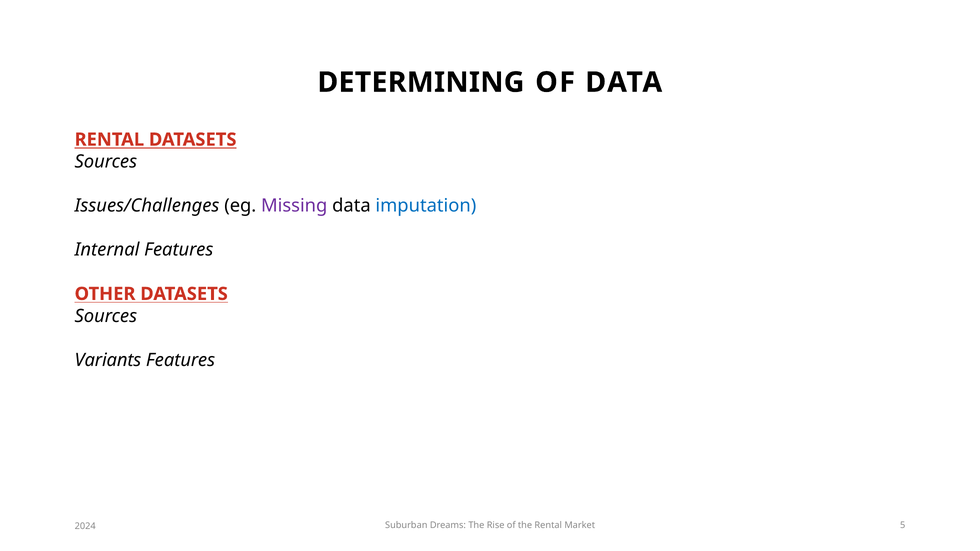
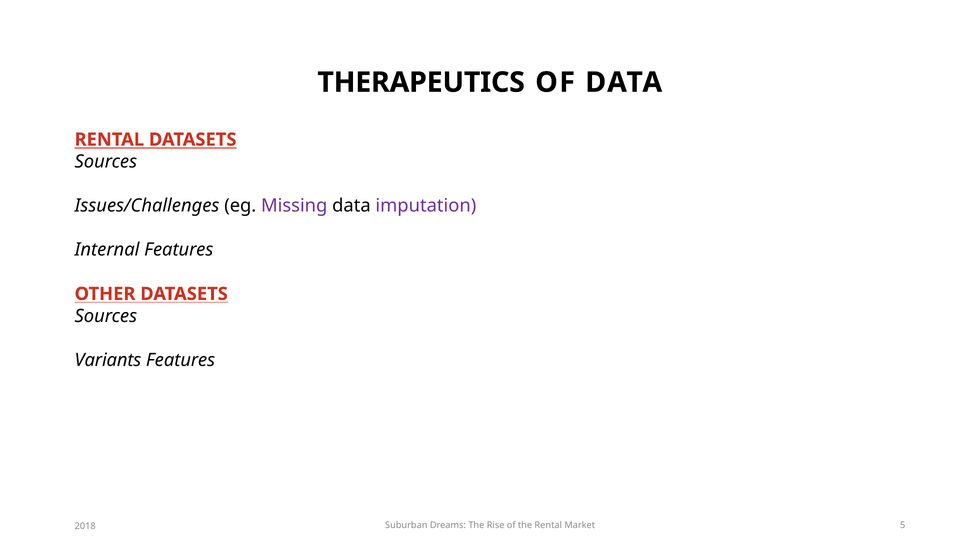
DETERMINING: DETERMINING -> THERAPEUTICS (421, 82)
imputation colour: blue -> purple (426, 206)
2024: 2024 -> 2018 (85, 526)
